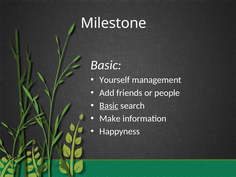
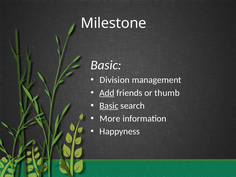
Yourself: Yourself -> Division (115, 80)
Add underline: none -> present (107, 93)
people: people -> thumb (167, 93)
Make: Make -> More (110, 119)
